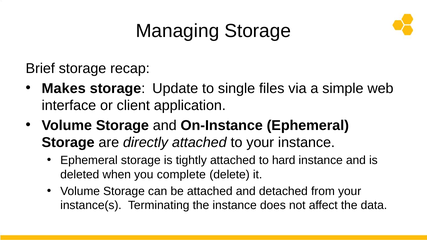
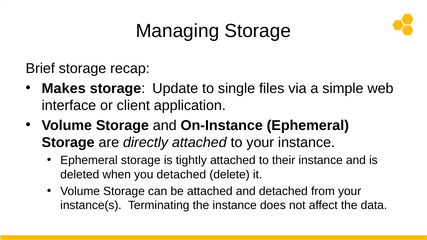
hard: hard -> their (284, 160)
you complete: complete -> detached (181, 175)
